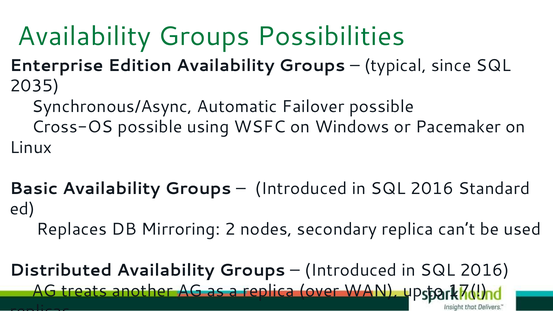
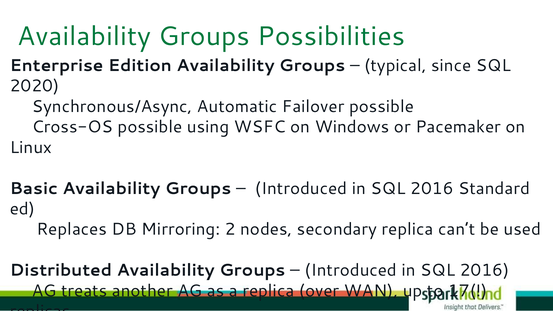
2035: 2035 -> 2020 (35, 86)
